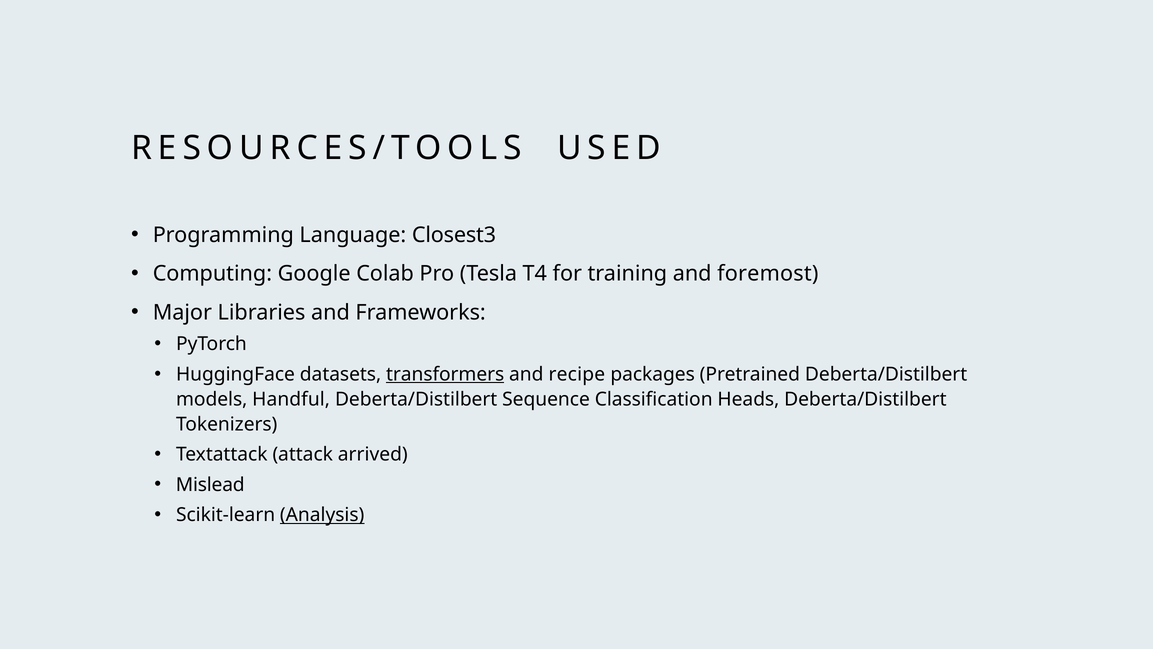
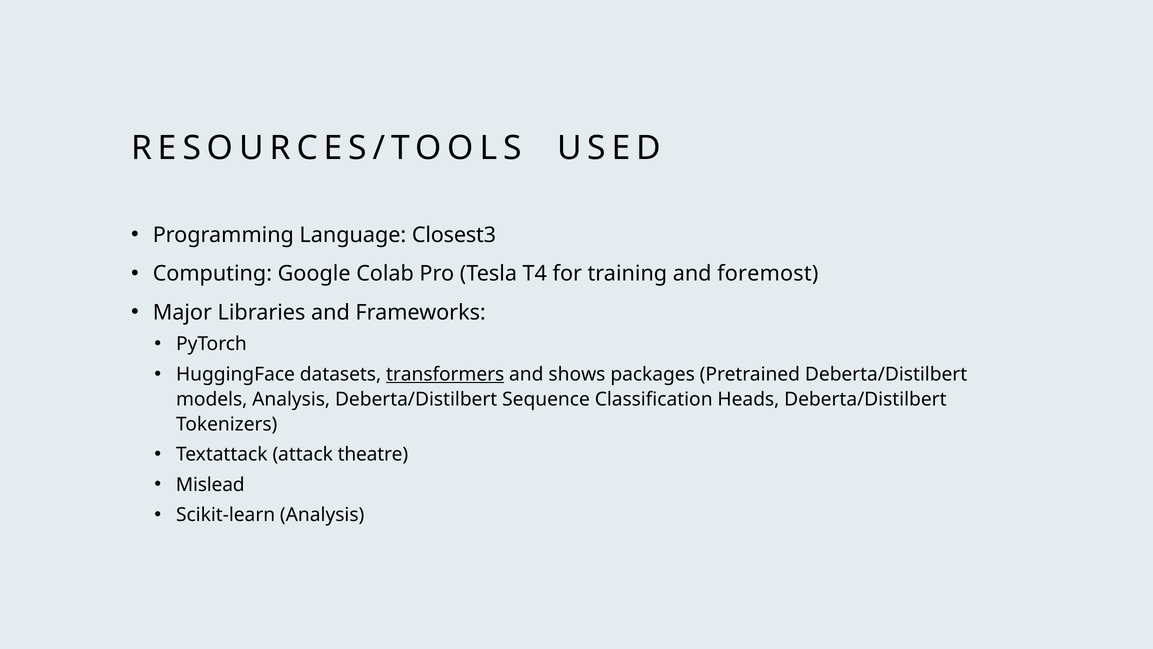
recipe: recipe -> shows (577, 374)
models Handful: Handful -> Analysis (291, 399)
arrived: arrived -> theatre (373, 454)
Analysis underline: present -> none (322, 515)
